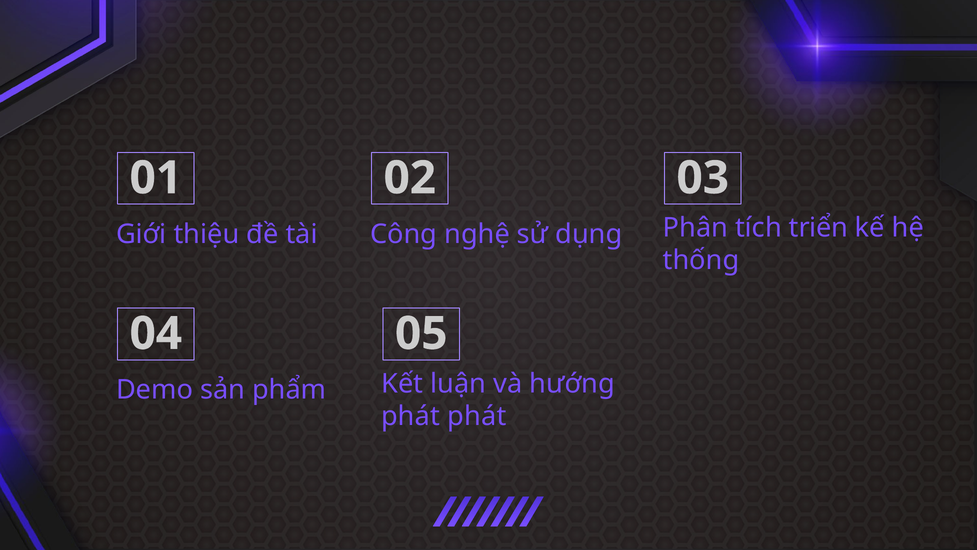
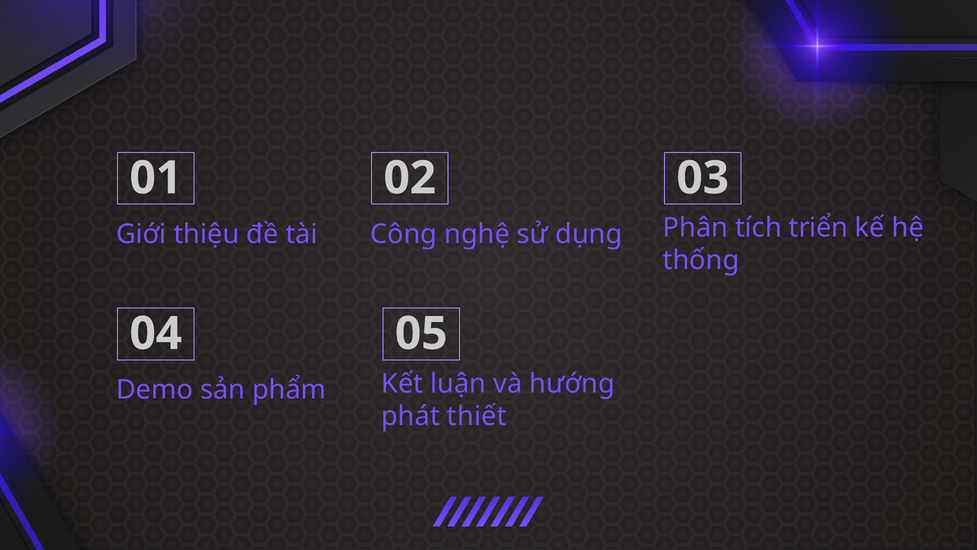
phát phát: phát -> thiết (477, 416)
